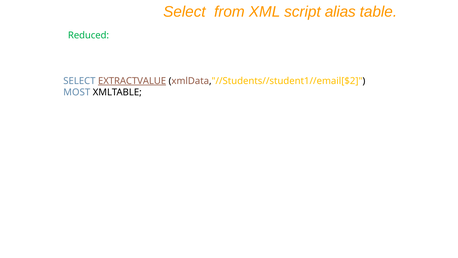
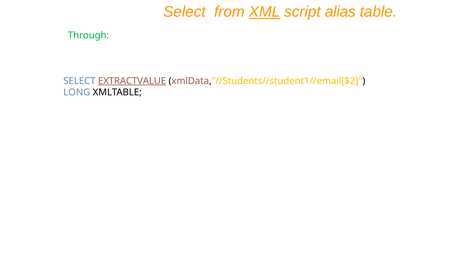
XML underline: none -> present (265, 12)
Reduced: Reduced -> Through (88, 35)
MOST: MOST -> LONG (77, 92)
